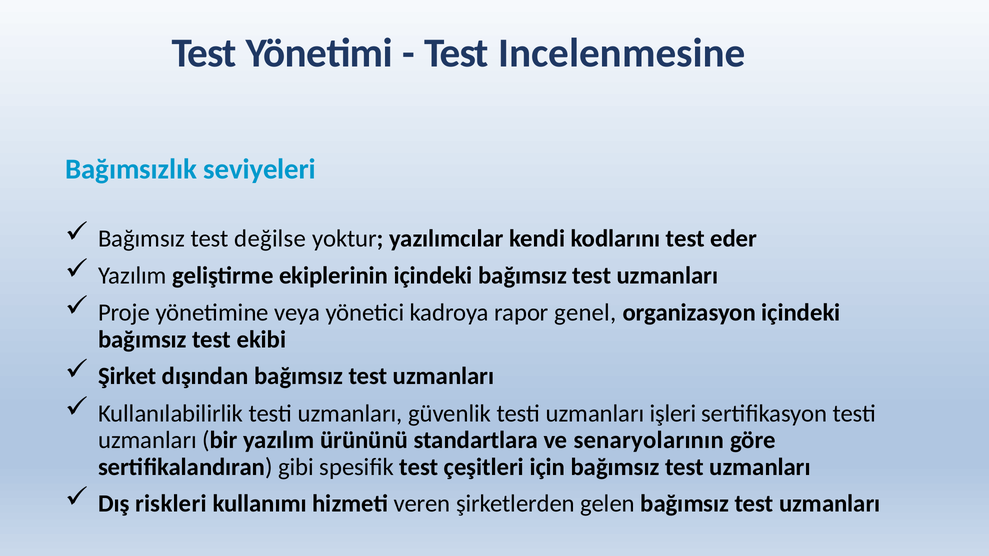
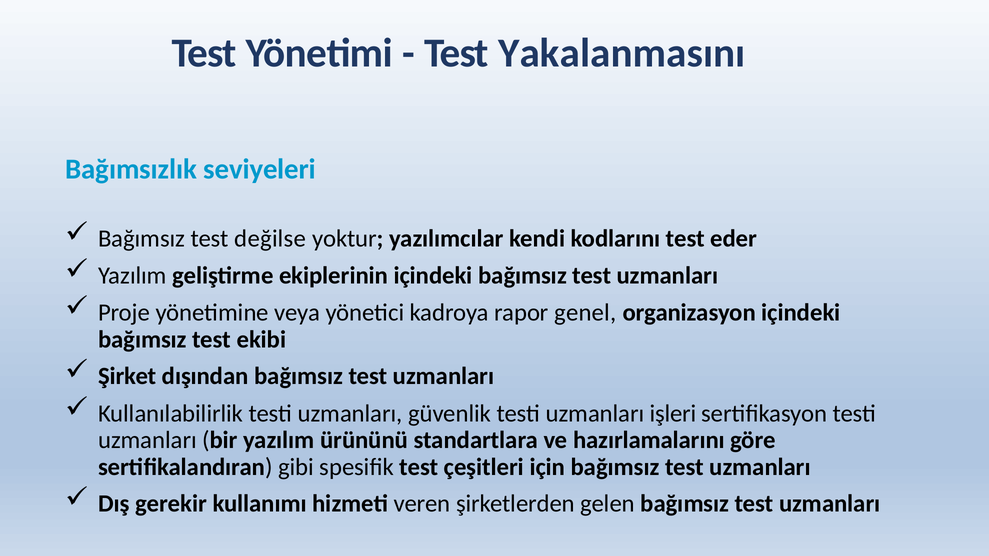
Incelenmesine: Incelenmesine -> Yakalanmasını (622, 53)
senaryolarının: senaryolarının -> hazırlamalarını (649, 440)
riskleri: riskleri -> gerekir (171, 504)
